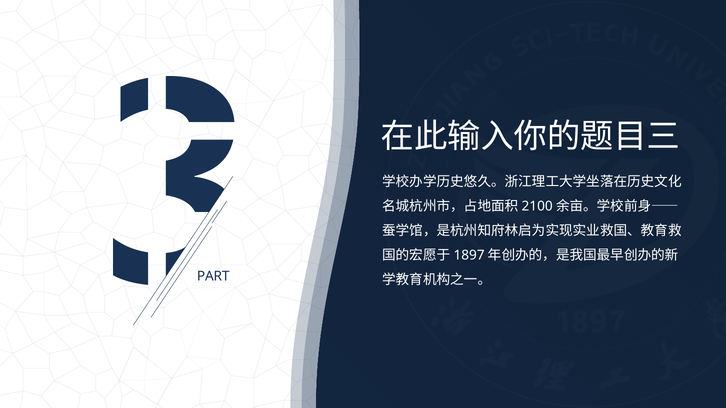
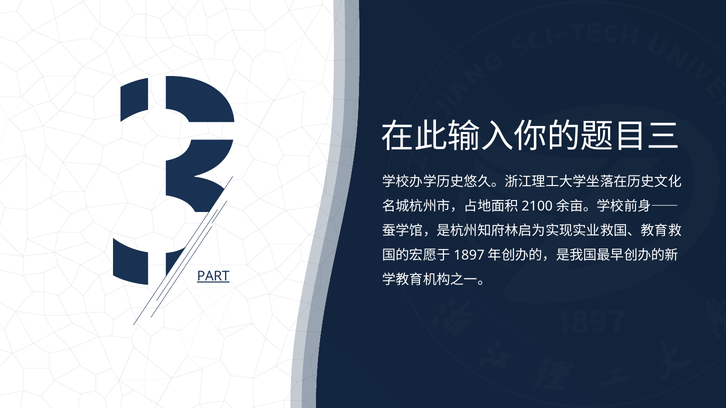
PART underline: none -> present (213, 276)
